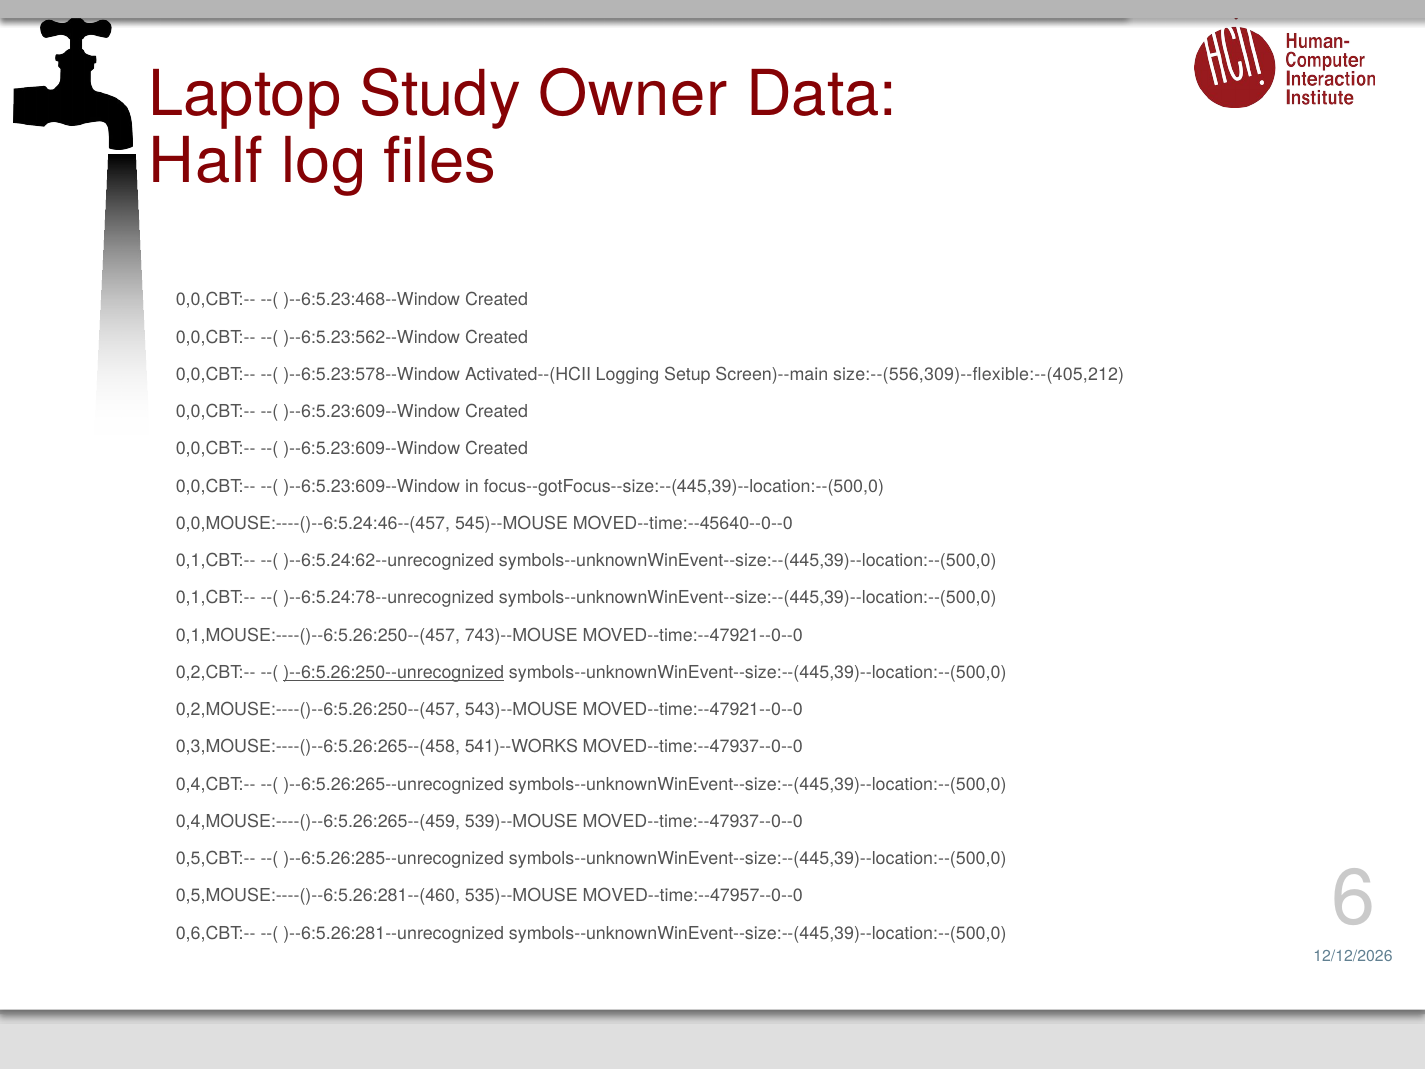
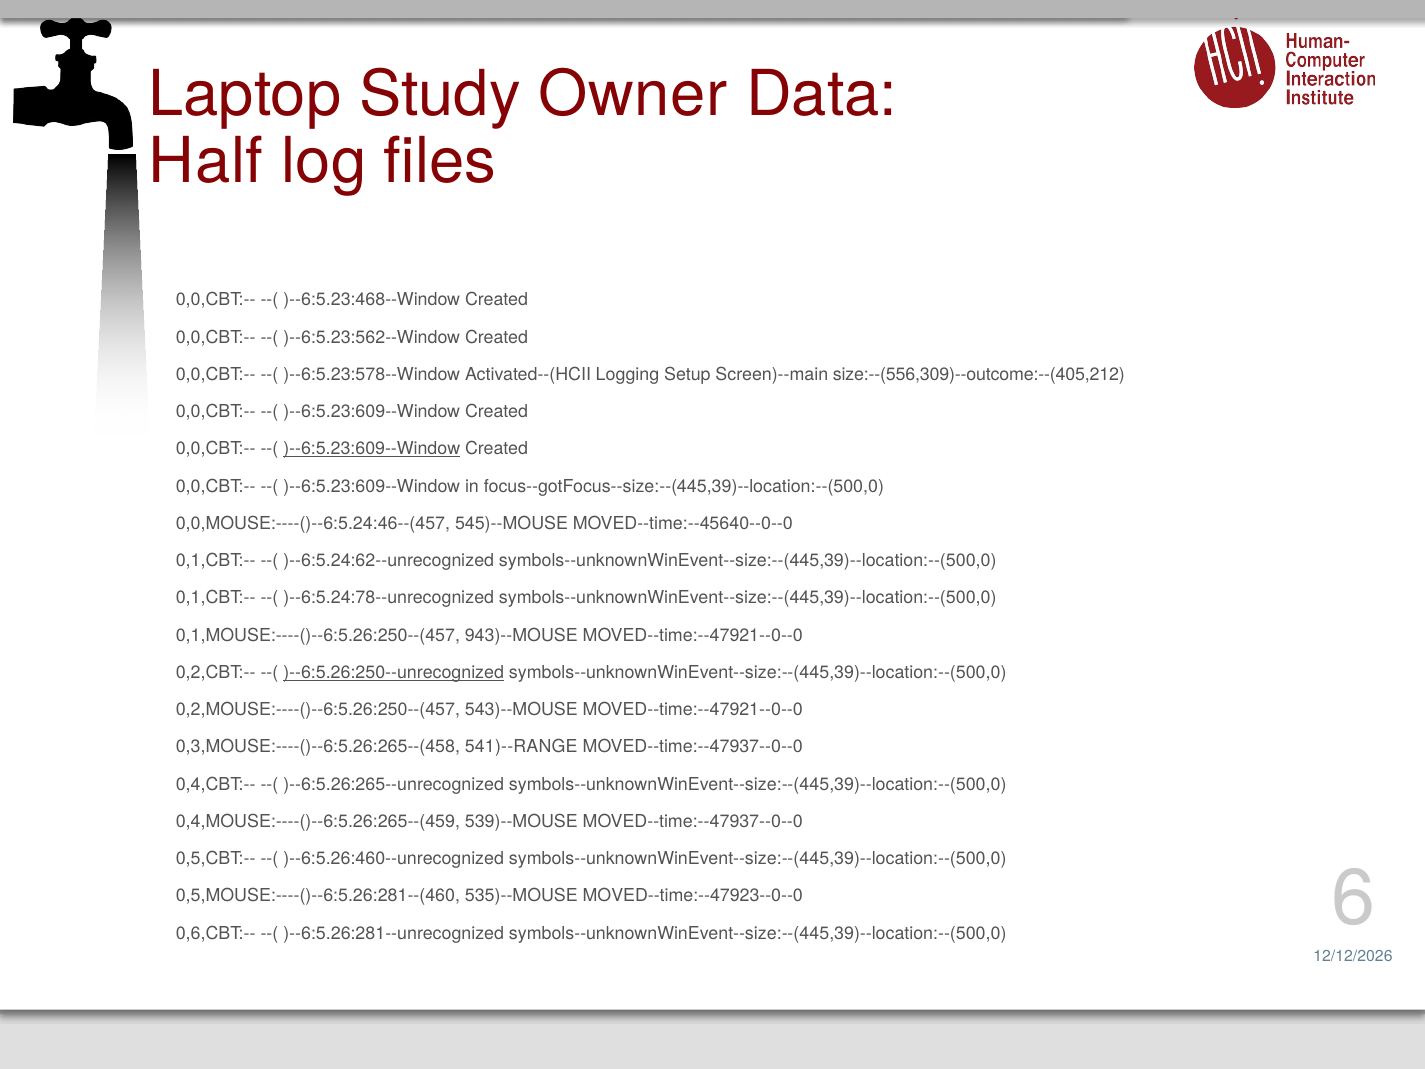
size:--(556,309)--flexible:--(405,212: size:--(556,309)--flexible:--(405,212 -> size:--(556,309)--outcome:--(405,212 (979, 374)
)--6:5.23:609--Window underline: none -> present (372, 449)
743)--MOUSE: 743)--MOUSE -> 943)--MOUSE (521, 635)
541)--WORKS: 541)--WORKS -> 541)--RANGE (521, 747)
)--6:5.26:285--unrecognized: )--6:5.26:285--unrecognized -> )--6:5.26:460--unrecognized (394, 859)
MOVED--time:--47957--0--0: MOVED--time:--47957--0--0 -> MOVED--time:--47923--0--0 (693, 896)
